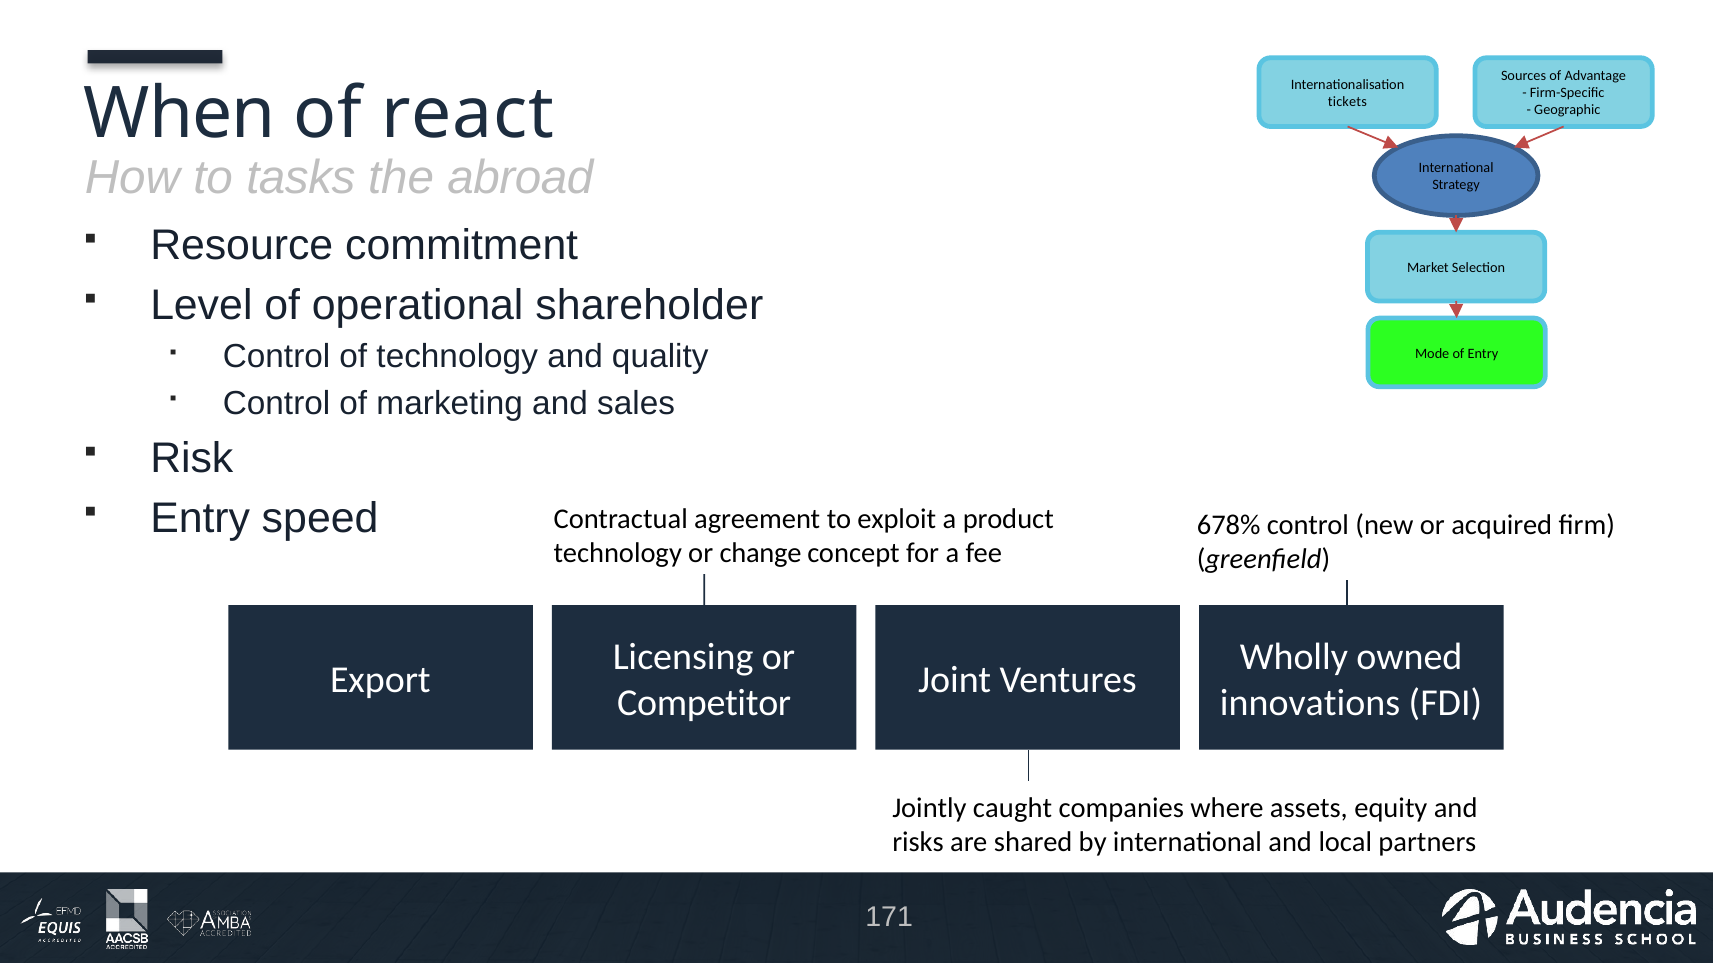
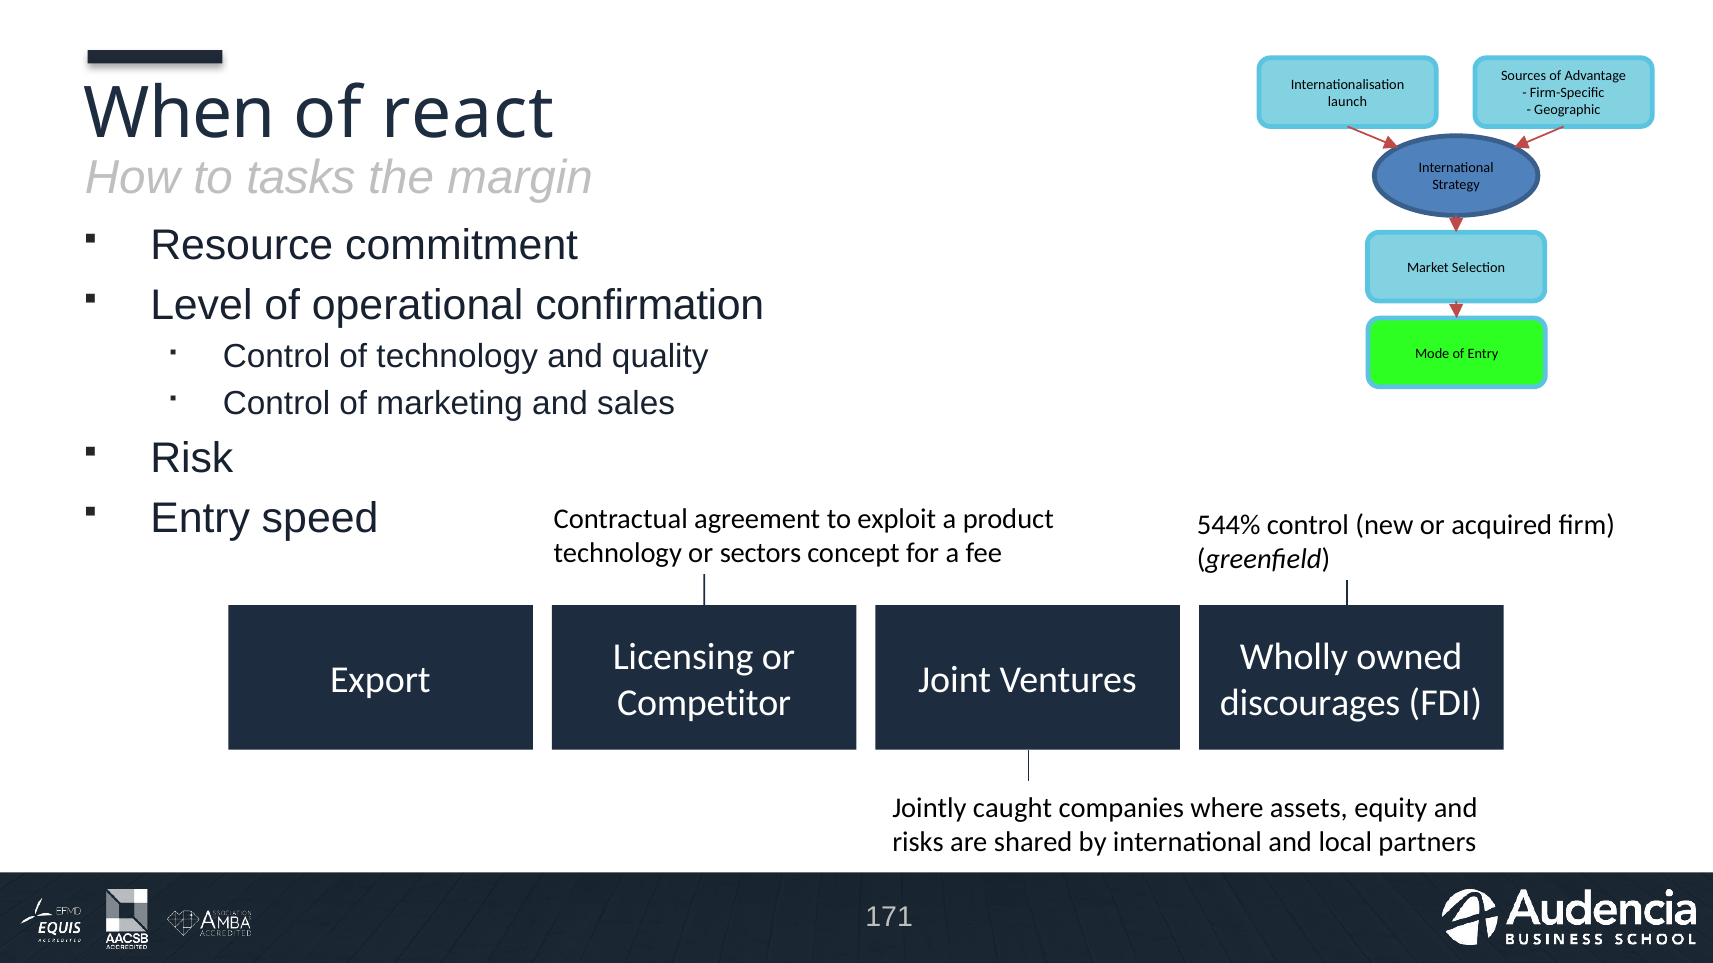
tickets: tickets -> launch (1347, 102)
abroad: abroad -> margin (520, 178)
shareholder: shareholder -> confirmation (650, 305)
678%: 678% -> 544% (1229, 525)
change: change -> sectors (761, 554)
innovations: innovations -> discourages (1310, 703)
